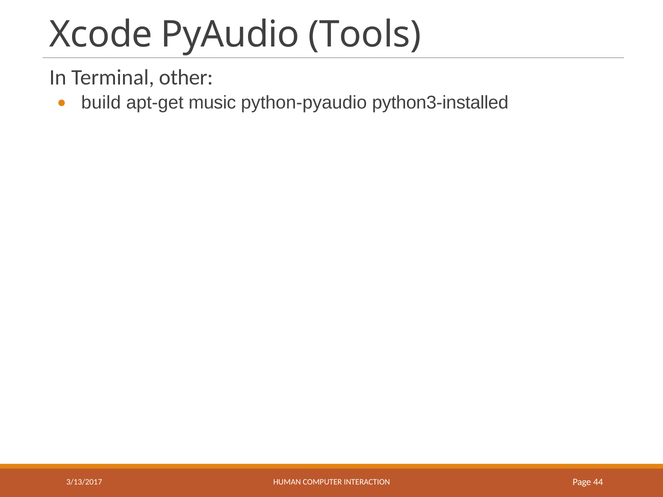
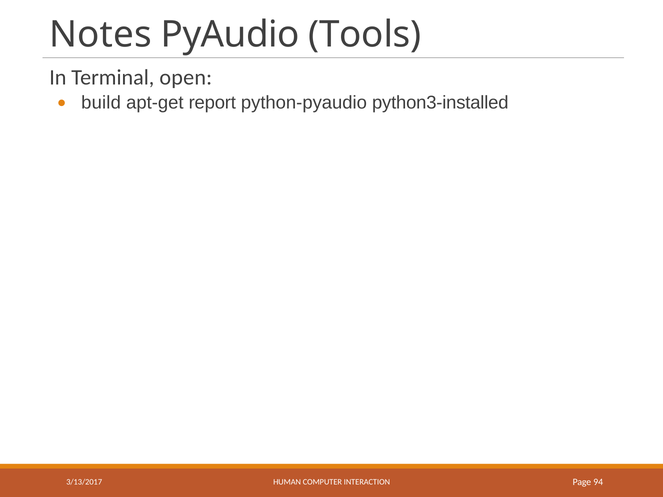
Xcode: Xcode -> Notes (101, 35)
other: other -> open (186, 77)
music: music -> report (212, 103)
44: 44 -> 94 (598, 482)
